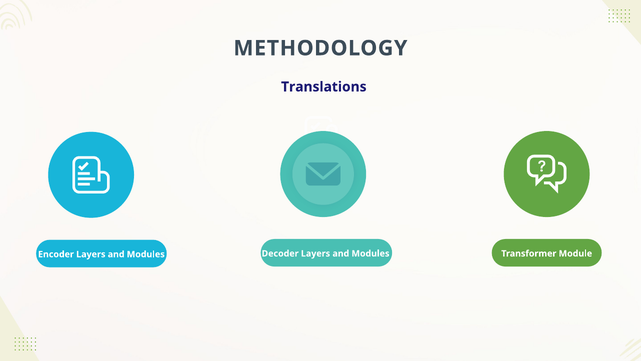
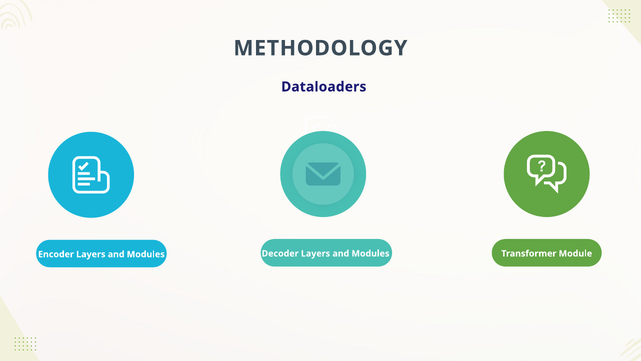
Translations: Translations -> Dataloaders (324, 87)
